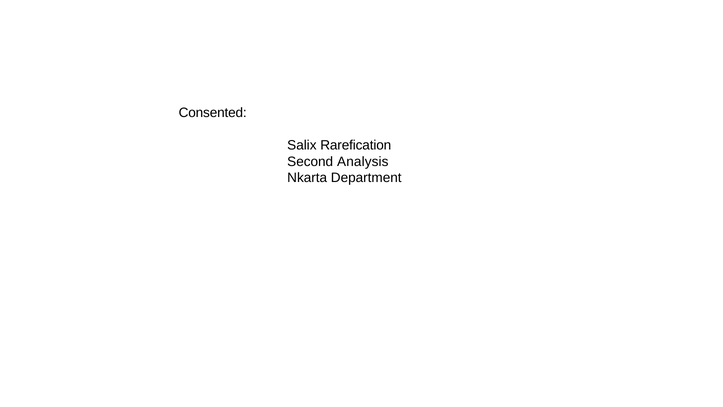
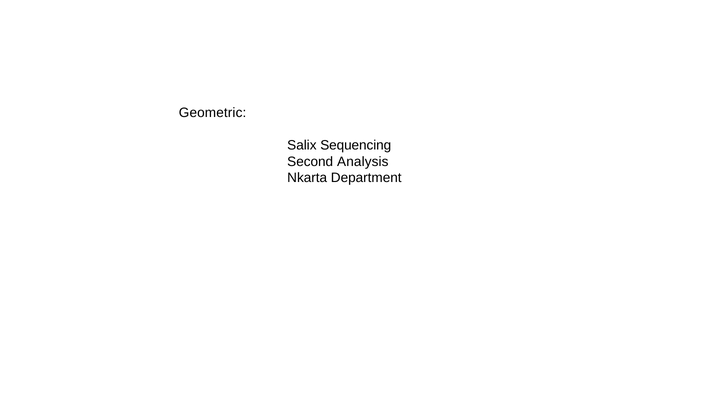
Consented: Consented -> Geometric (213, 113)
Rarefication: Rarefication -> Sequencing (356, 145)
